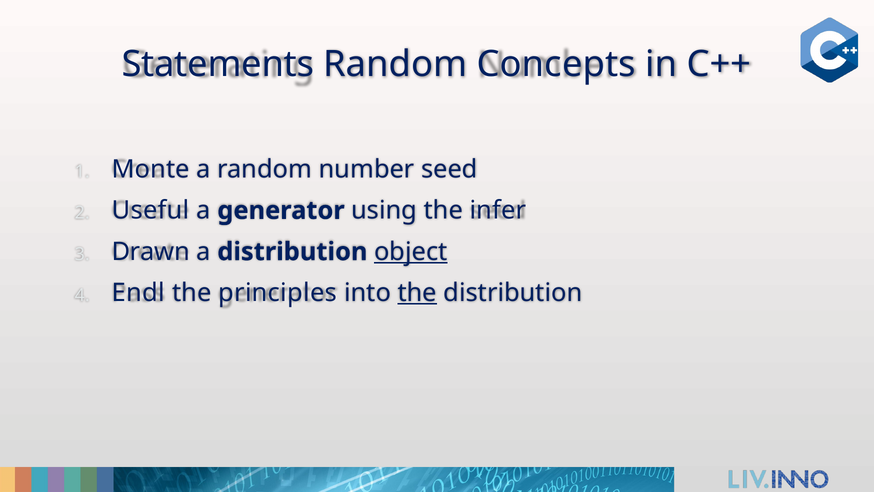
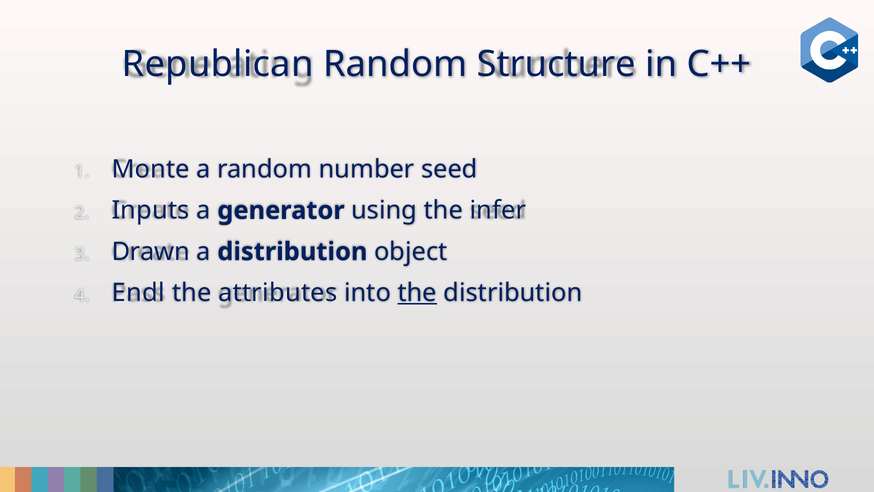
Statements: Statements -> Republican (218, 64)
Concepts: Concepts -> Structure (556, 64)
Useful: Useful -> Inputs (151, 210)
object underline: present -> none (411, 252)
principles: principles -> attributes (278, 293)
